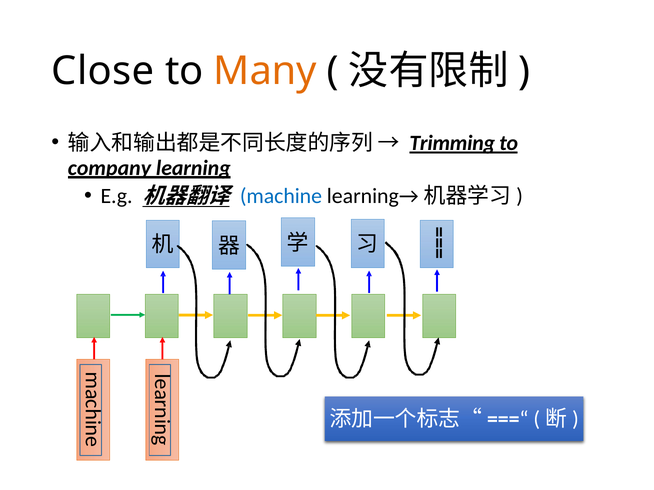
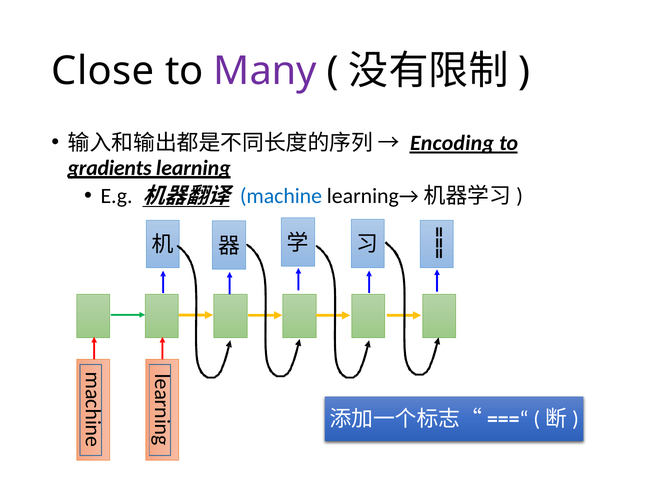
Many colour: orange -> purple (265, 71)
Trimming: Trimming -> Encoding (452, 143)
company: company -> gradients (110, 168)
